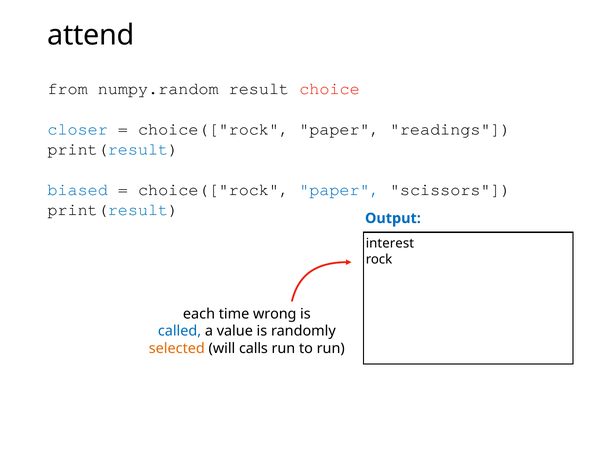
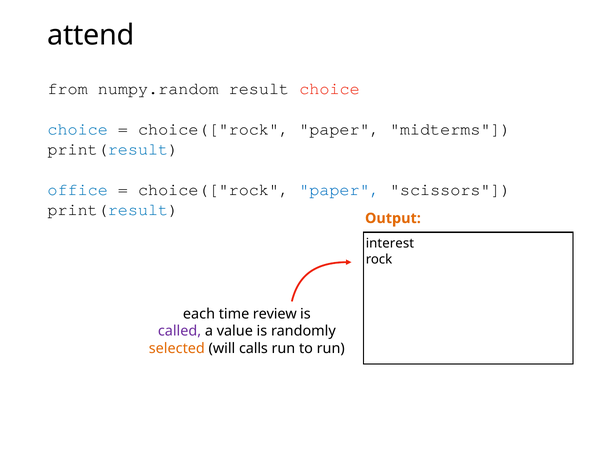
closer: closer -> choice (78, 129)
readings: readings -> midterms (450, 129)
biased: biased -> office (78, 190)
Output colour: blue -> orange (393, 218)
wrong: wrong -> review (275, 314)
called colour: blue -> purple (180, 331)
